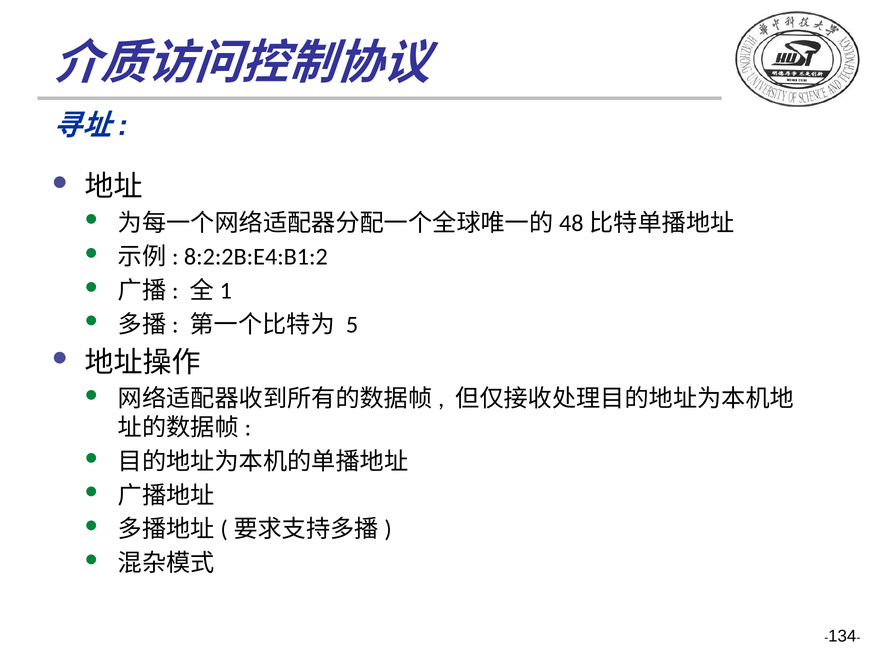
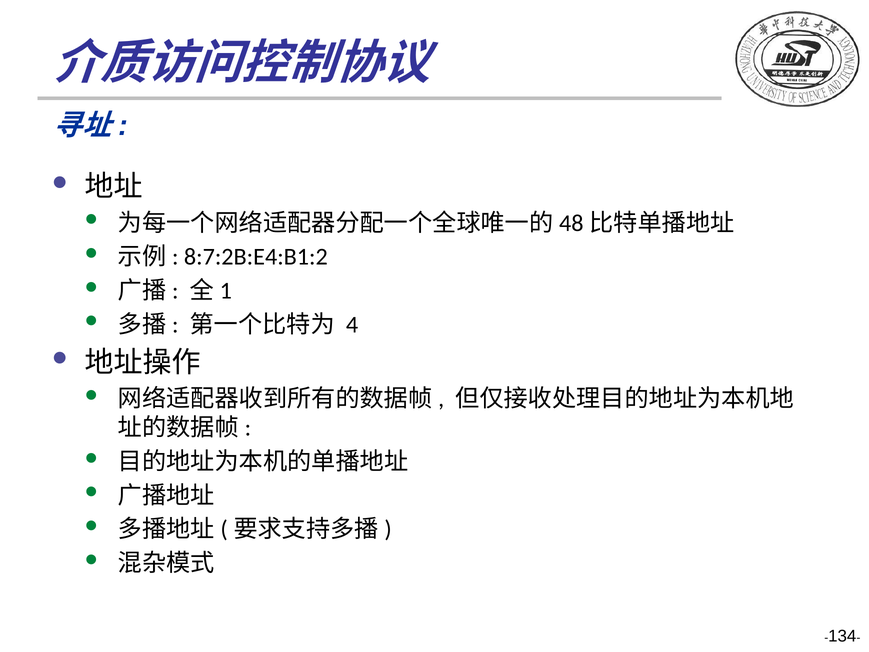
8:2:2B:E4:B1:2: 8:2:2B:E4:B1:2 -> 8:7:2B:E4:B1:2 (256, 257)
5: 5 -> 4 (352, 324)
